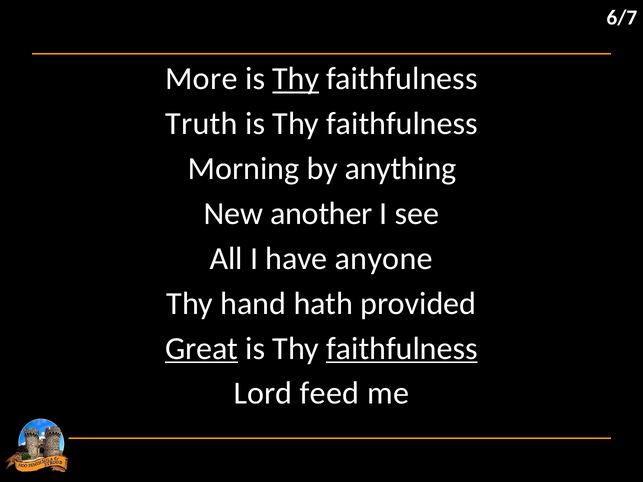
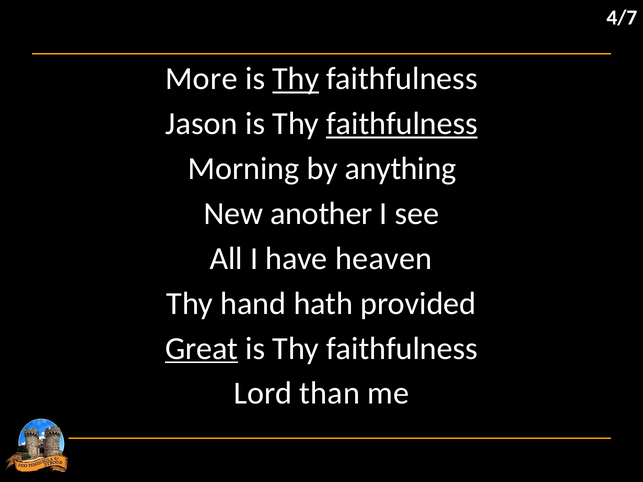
6/7: 6/7 -> 4/7 (622, 18)
Truth: Truth -> Jason (201, 124)
faithfulness underline: none -> present (402, 124)
anyone: anyone -> heaven (384, 259)
faithfulness underline: present -> none (402, 349)
feed: feed -> than (330, 394)
